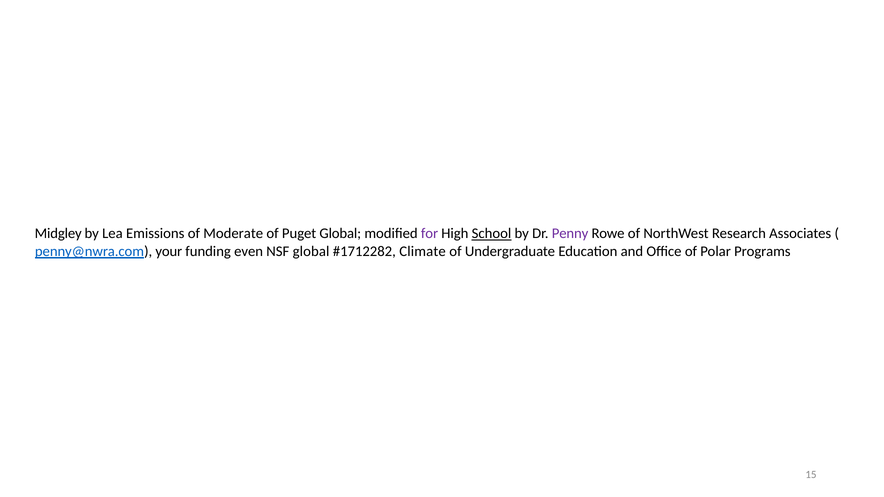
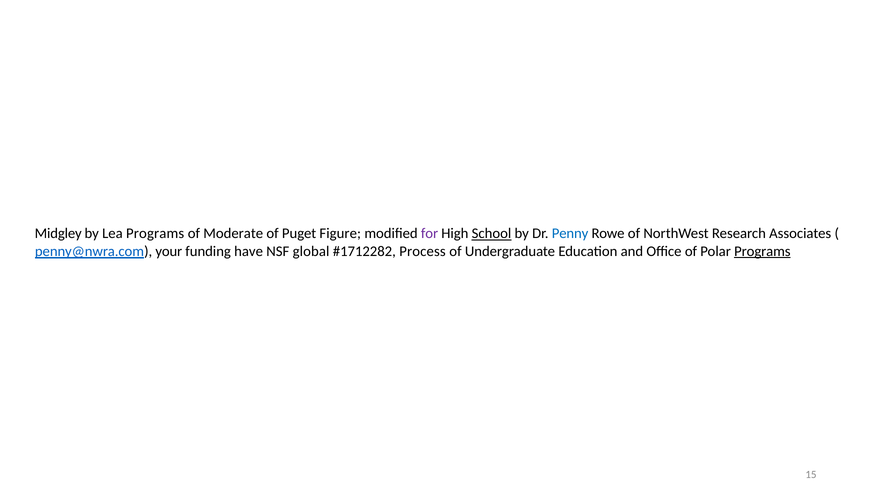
Lea Emissions: Emissions -> Programs (155, 234)
Puget Global: Global -> Figure (340, 234)
Penny colour: purple -> blue (570, 234)
even: even -> have (249, 251)
Climate: Climate -> Process (423, 251)
Programs underline: none -> present (762, 251)
